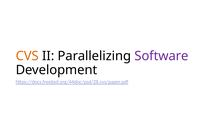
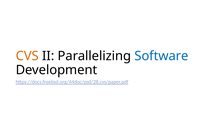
Software colour: purple -> blue (161, 56)
